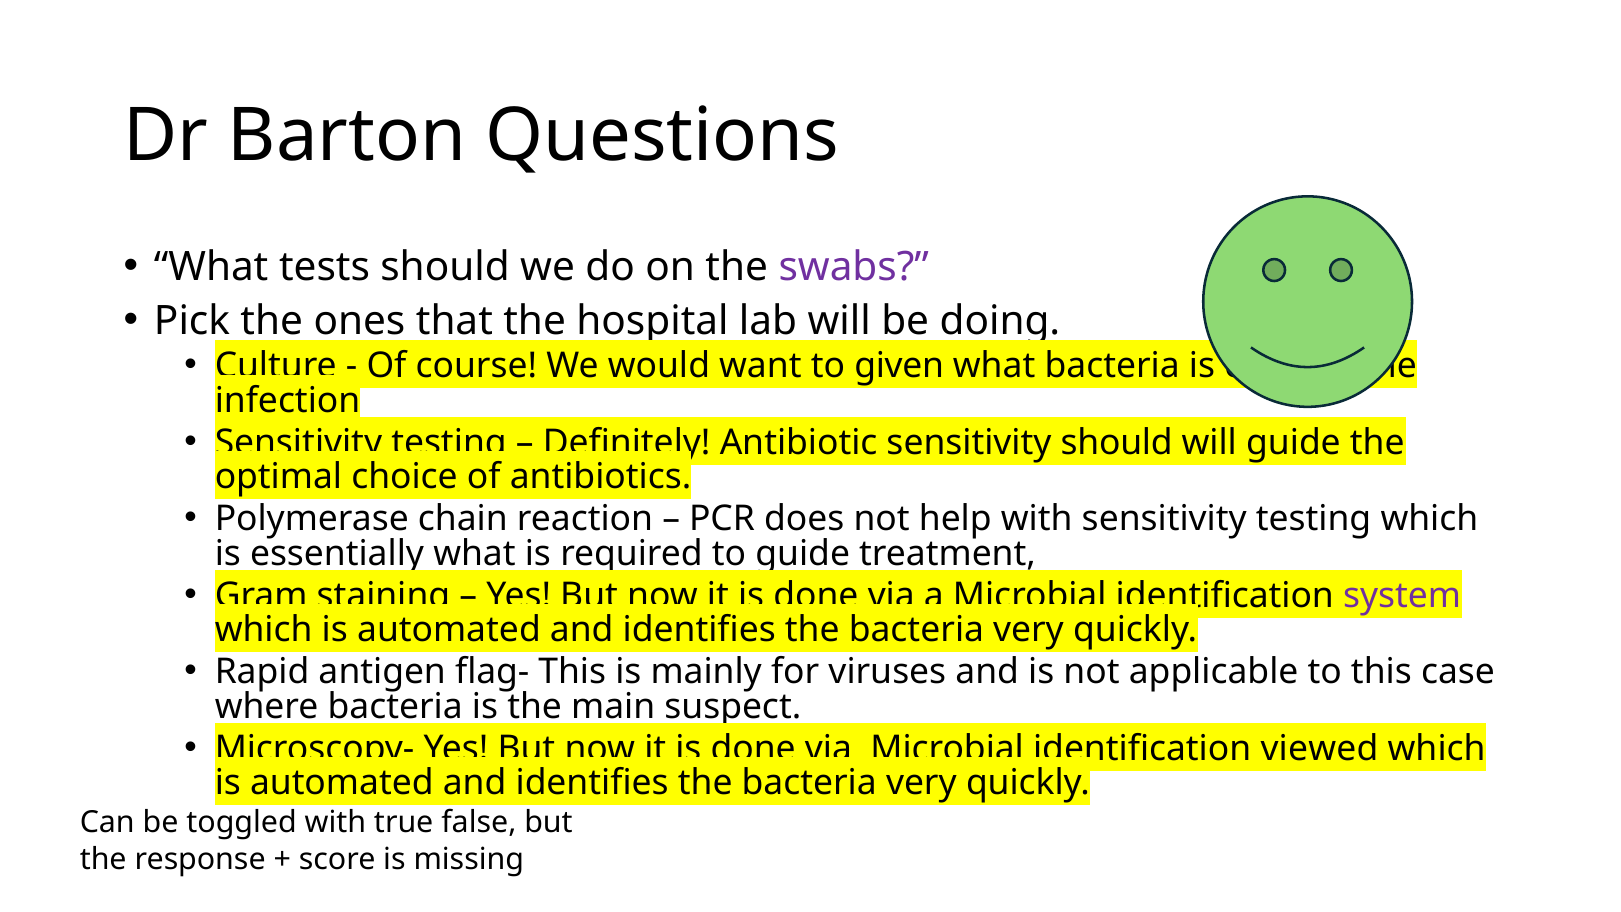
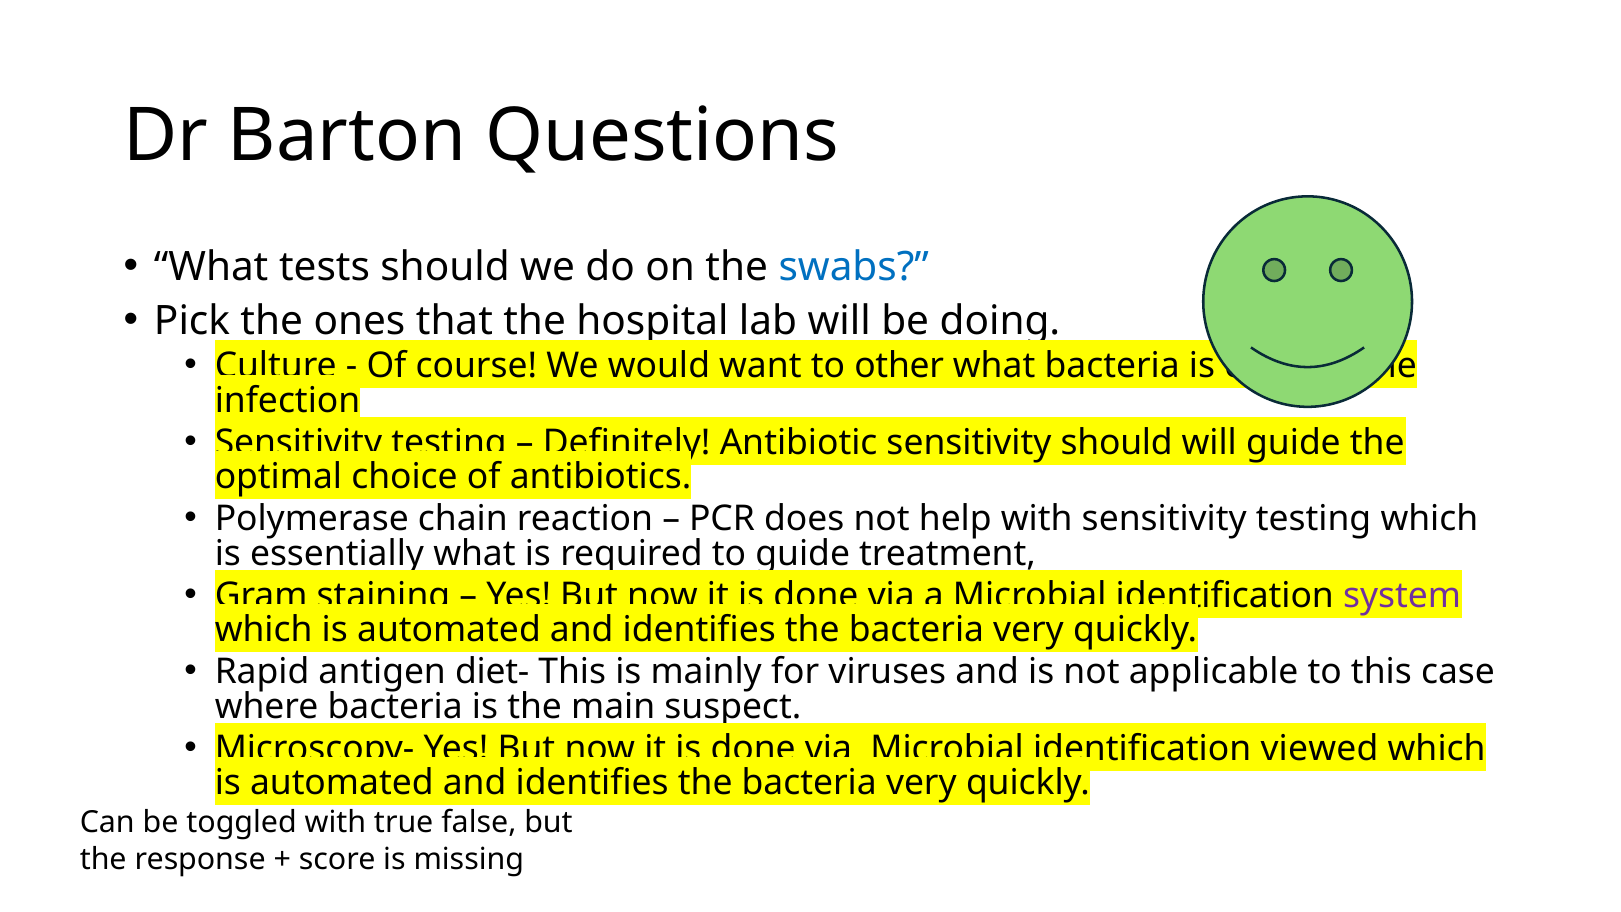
swabs colour: purple -> blue (854, 267)
given: given -> other (899, 366)
flag-: flag- -> diet- (492, 672)
